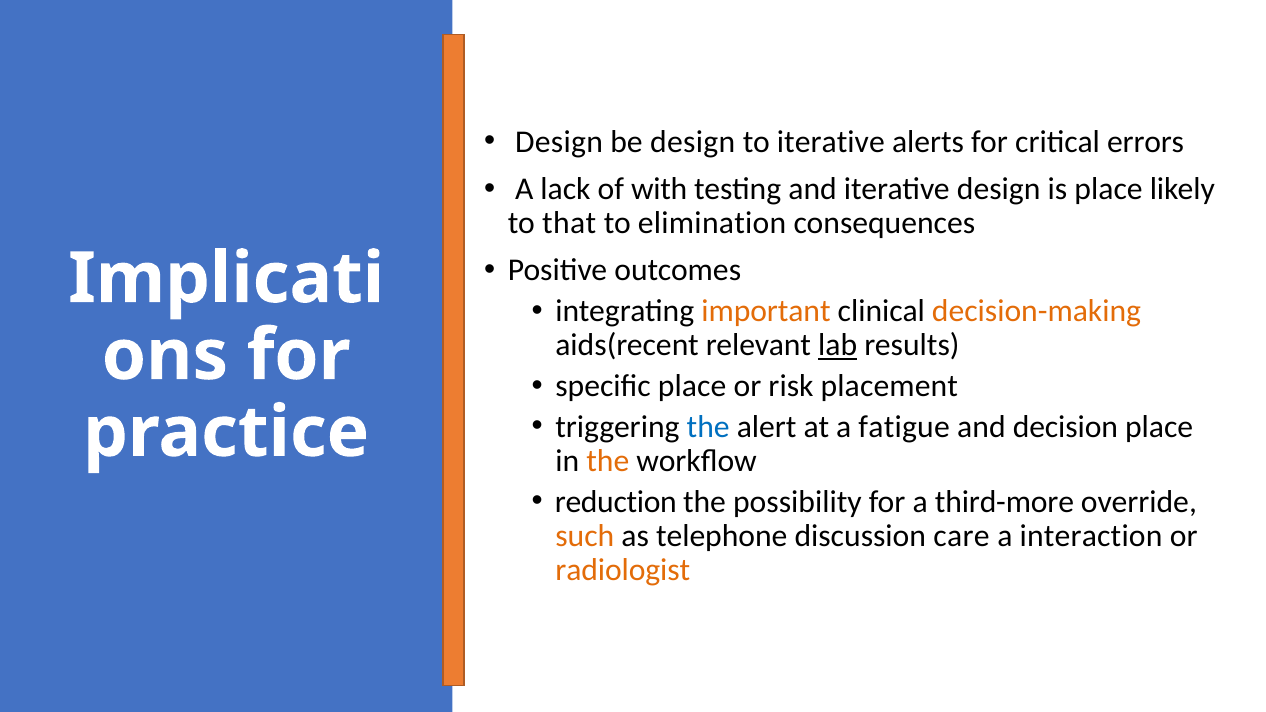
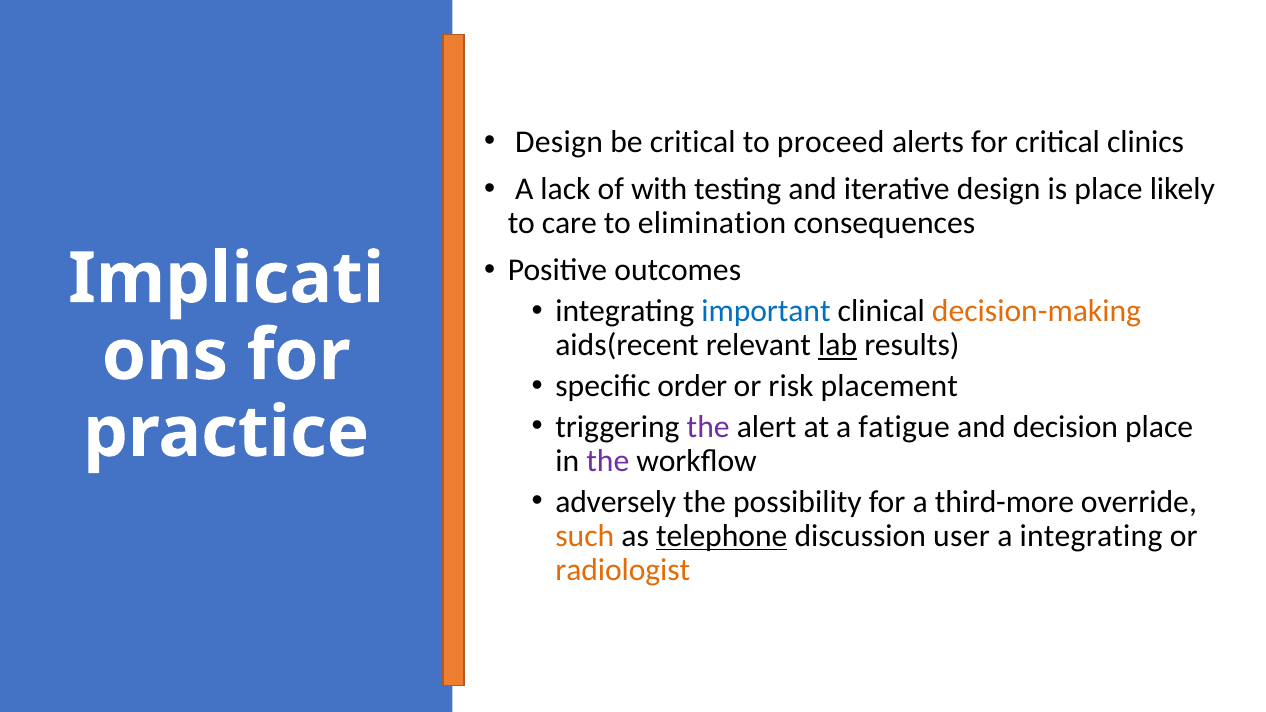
be design: design -> critical (693, 142)
to iterative: iterative -> proceed (831, 142)
errors: errors -> clinics (1146, 142)
that: that -> care (569, 223)
important colour: orange -> blue (766, 311)
specific place: place -> order (692, 386)
the colour: blue -> purple (708, 427)
the colour: orange -> purple (608, 461)
reduction: reduction -> adversely (616, 502)
telephone underline: none -> present (722, 536)
care: care -> user (962, 536)
a interaction: interaction -> integrating (1091, 536)
